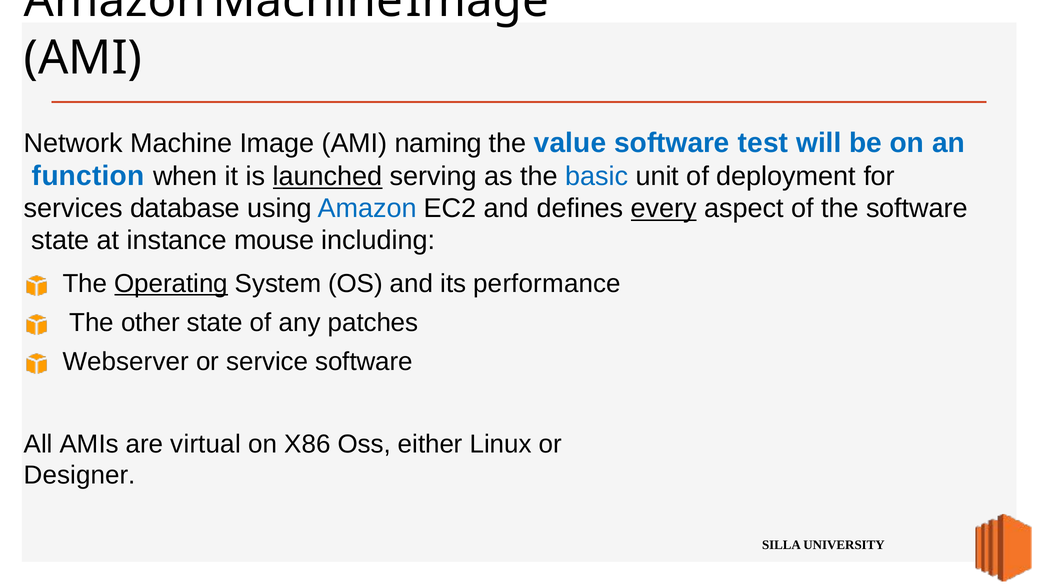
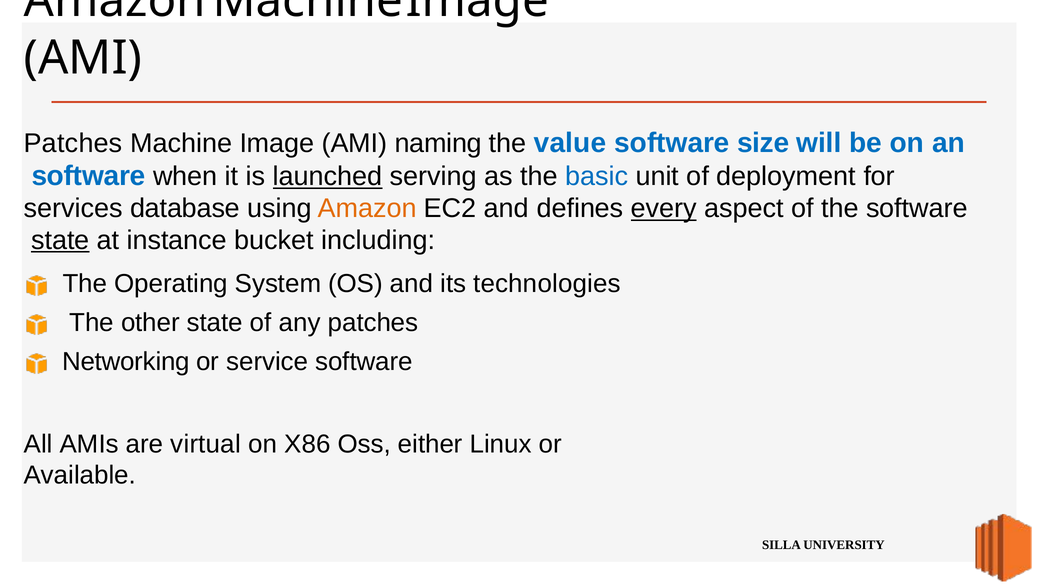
Network: Network -> Patches (73, 143)
test: test -> size (763, 143)
function: function -> software (88, 176)
Amazon colour: blue -> orange (367, 208)
state underline: none -> present (60, 240)
mouse: mouse -> bucket (274, 240)
Operating underline: present -> none (171, 284)
performance: performance -> technologies (547, 284)
Webserver: Webserver -> Networking (126, 362)
Designer: Designer -> Available (80, 475)
